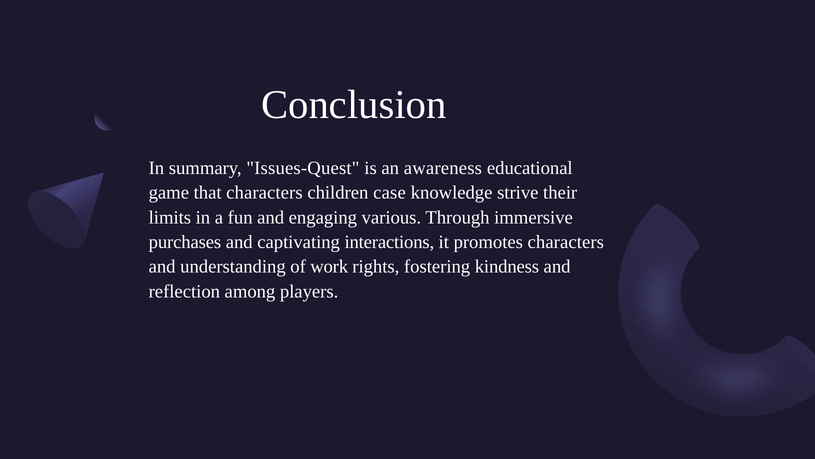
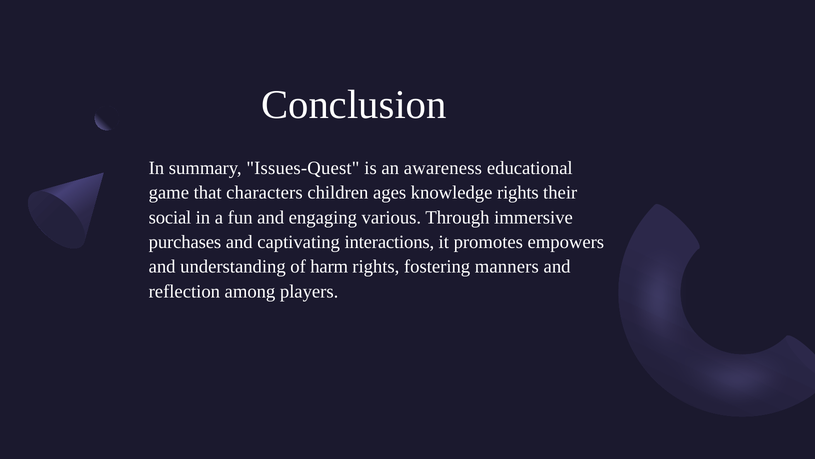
case: case -> ages (390, 192)
knowledge strive: strive -> rights (518, 192)
limits: limits -> social (170, 217)
promotes characters: characters -> empowers (566, 242)
work: work -> harm (329, 266)
kindness: kindness -> manners (507, 266)
